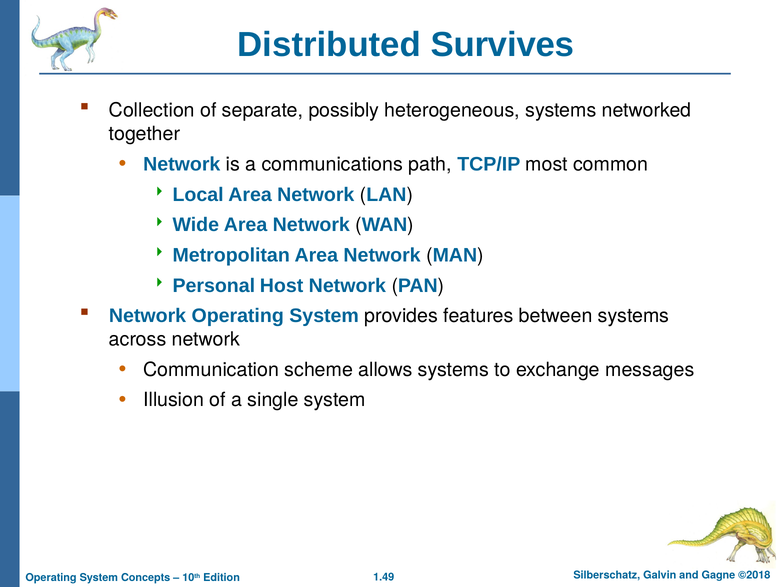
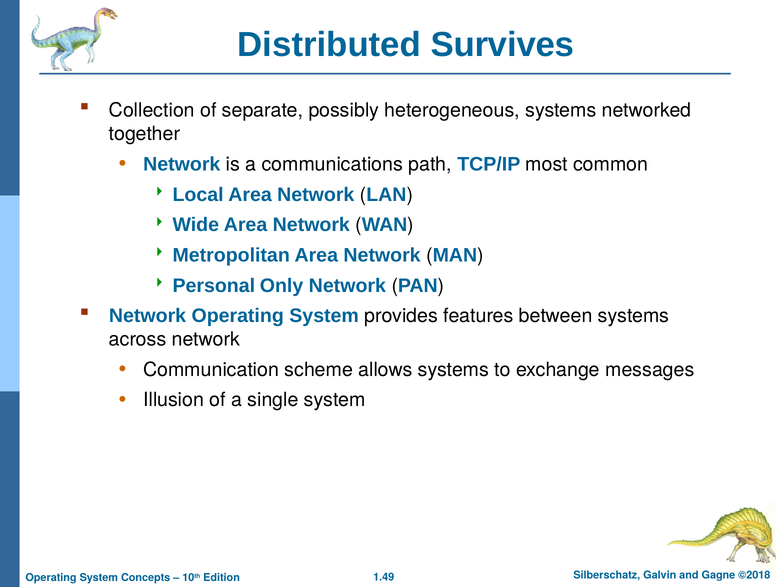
Host: Host -> Only (282, 286)
